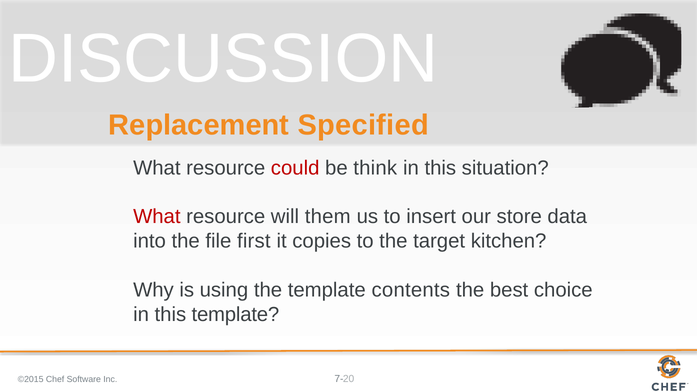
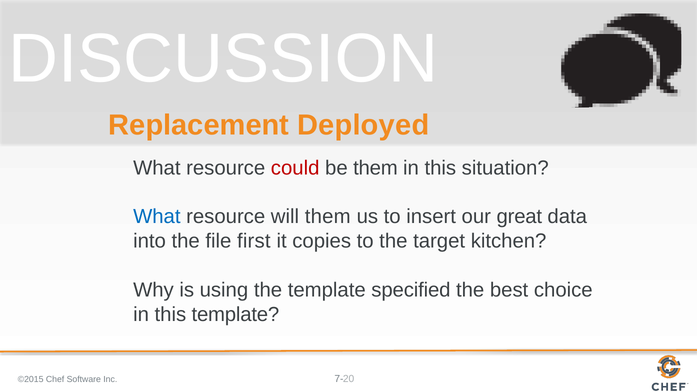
Specified: Specified -> Deployed (363, 125)
be think: think -> them (375, 168)
What colour: red -> blue (157, 217)
store: store -> great (519, 217)
contents: contents -> specified (411, 290)
